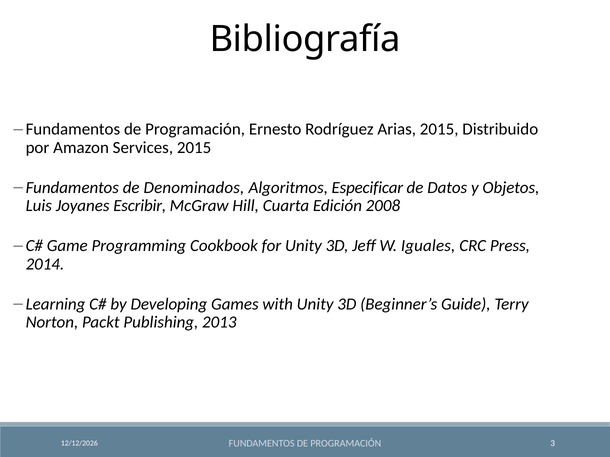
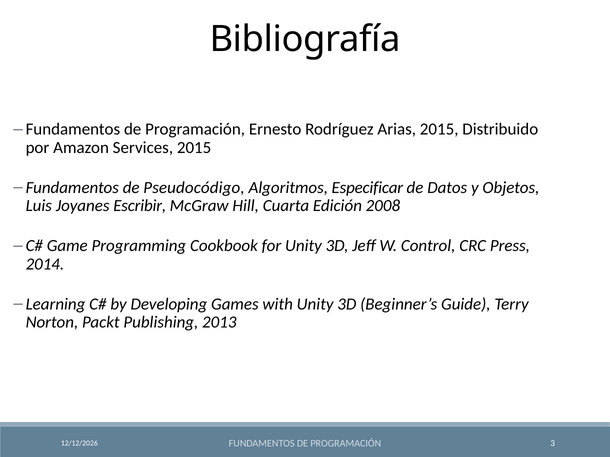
Denominados: Denominados -> Pseudocódigo (194, 188)
Iguales: Iguales -> Control (428, 246)
